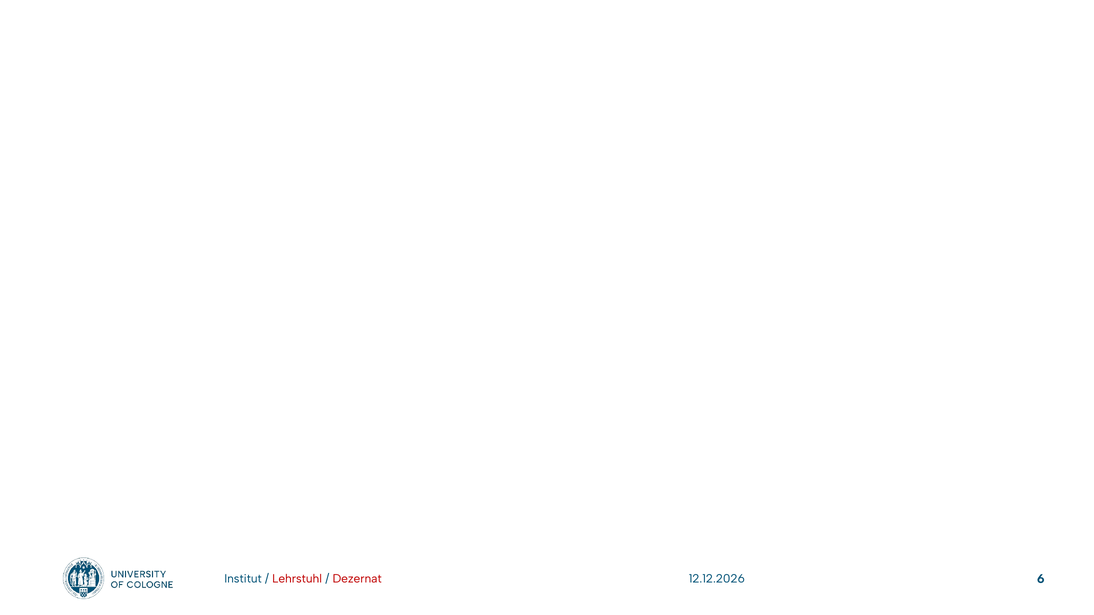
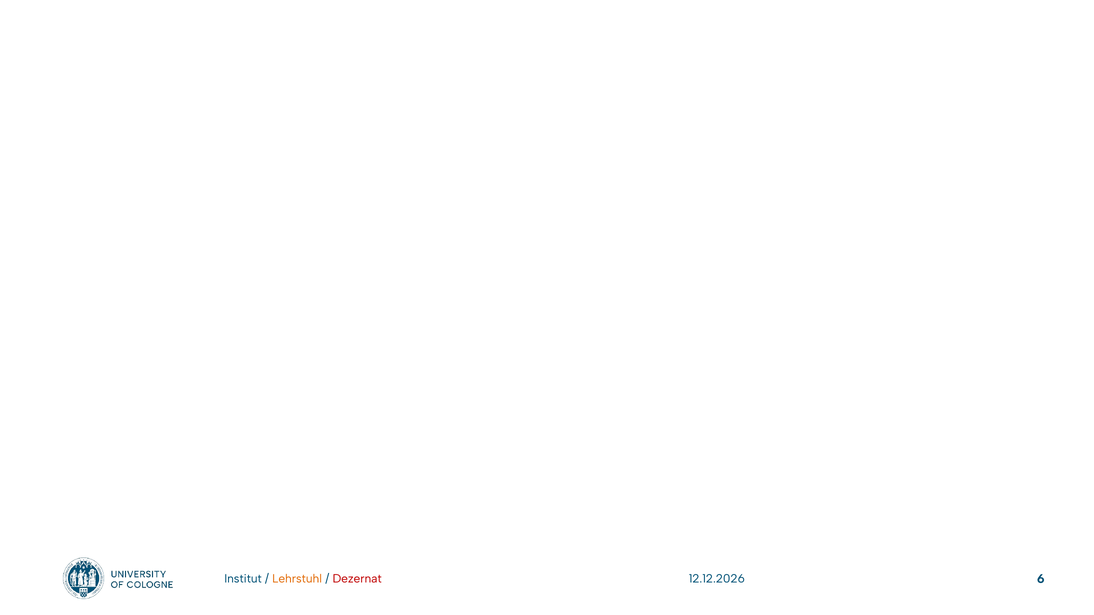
Lehrstuhl colour: red -> orange (297, 579)
